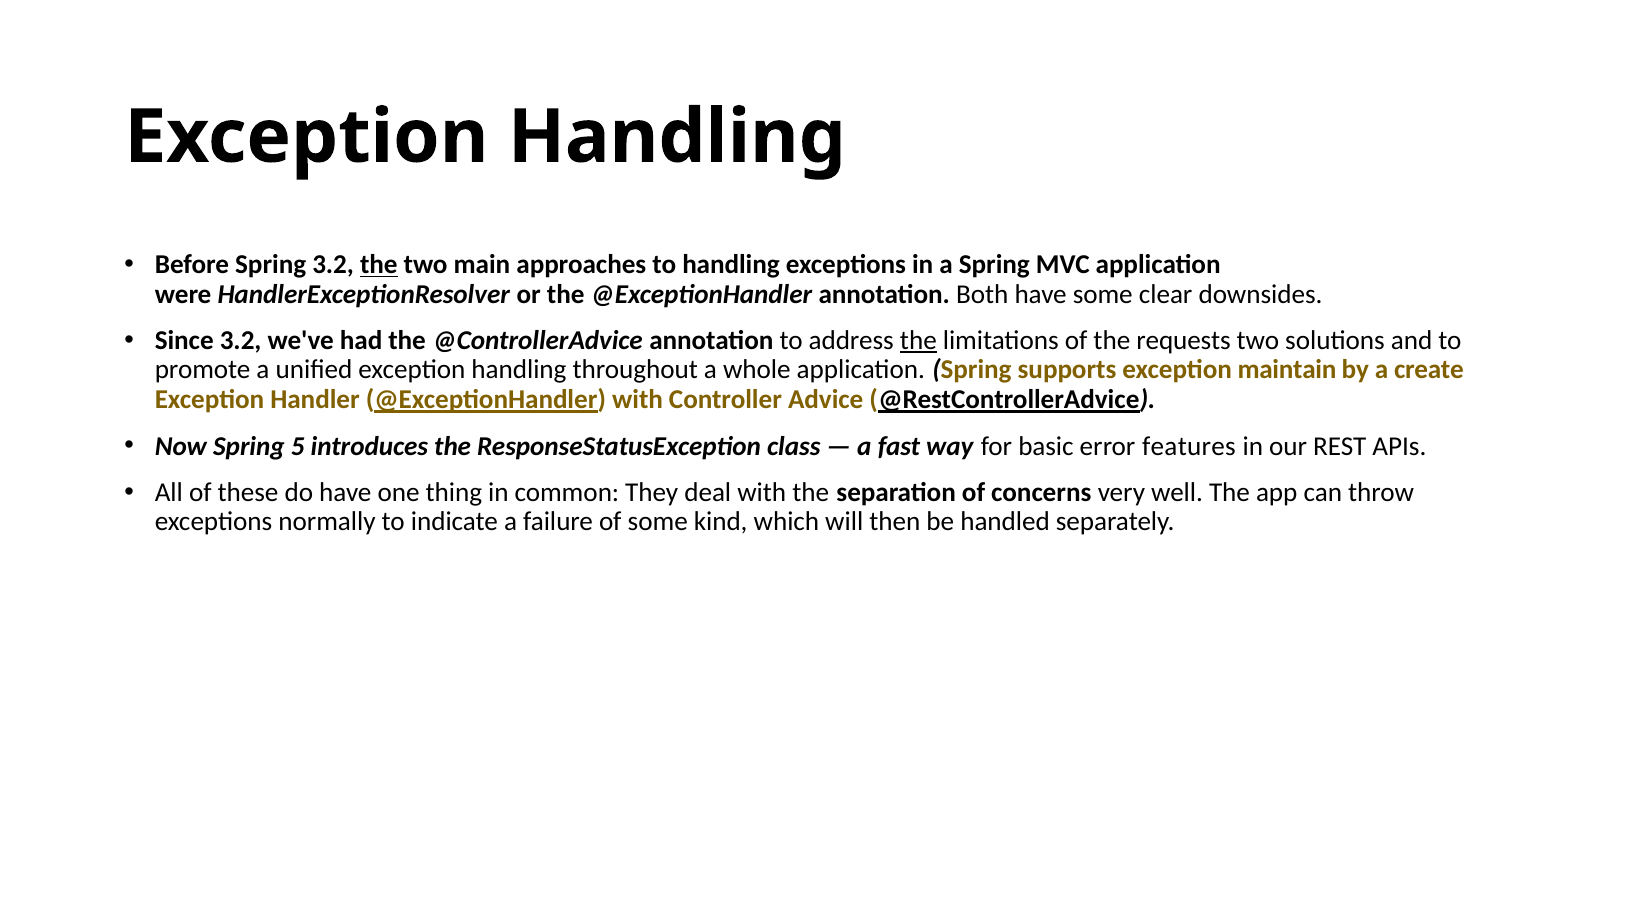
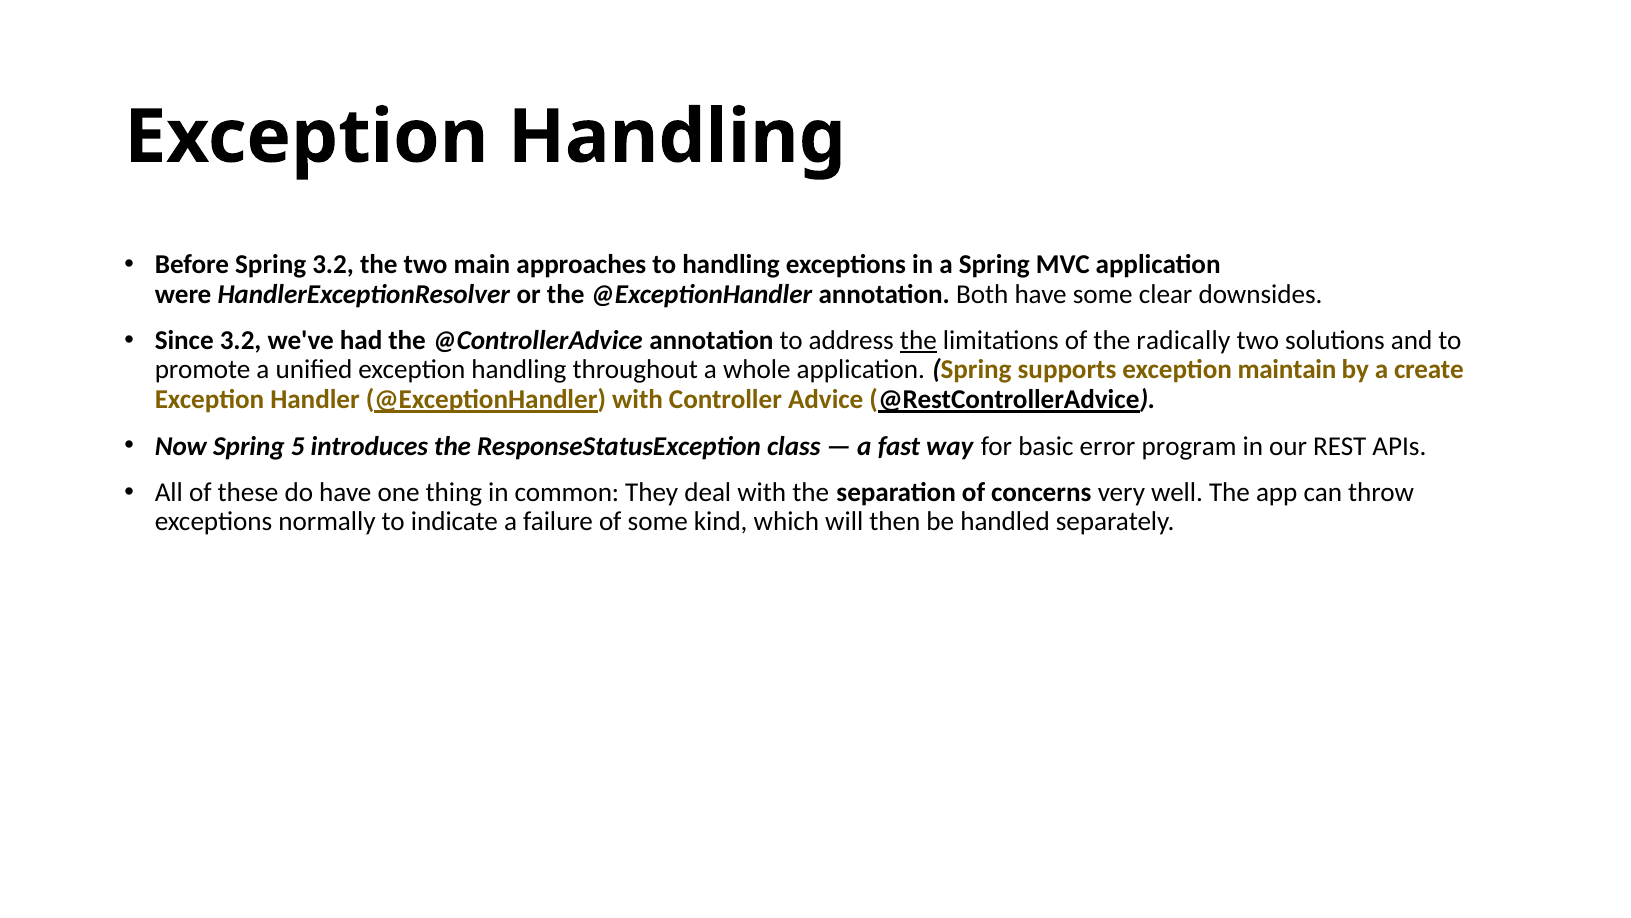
the underline: present -> none (379, 265)
requests: requests -> radically (1183, 340)
features: features -> program (1189, 446)
